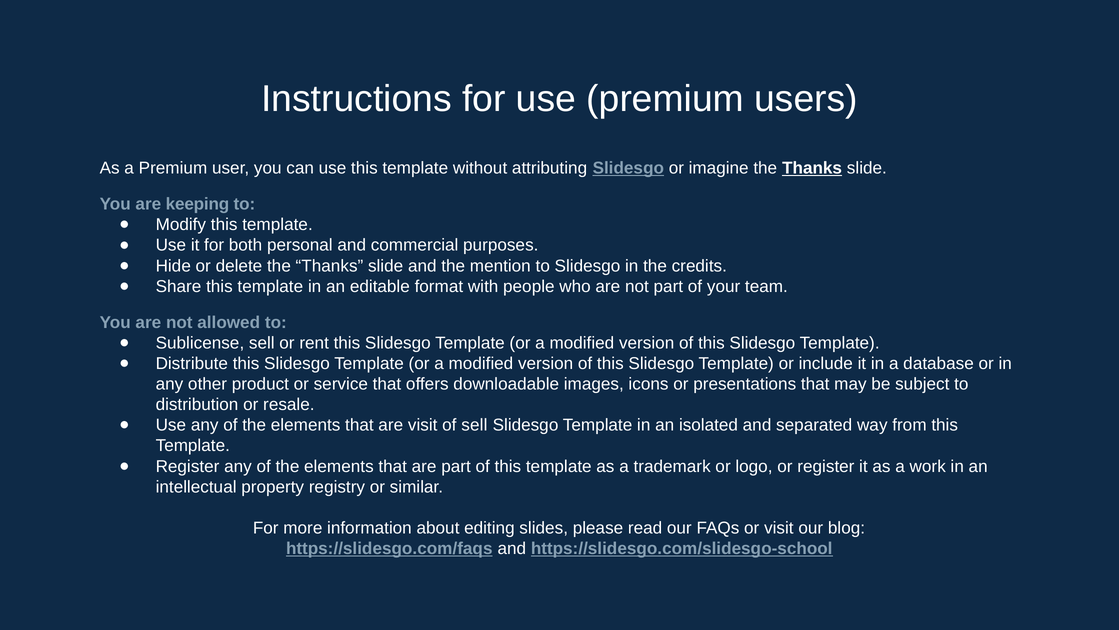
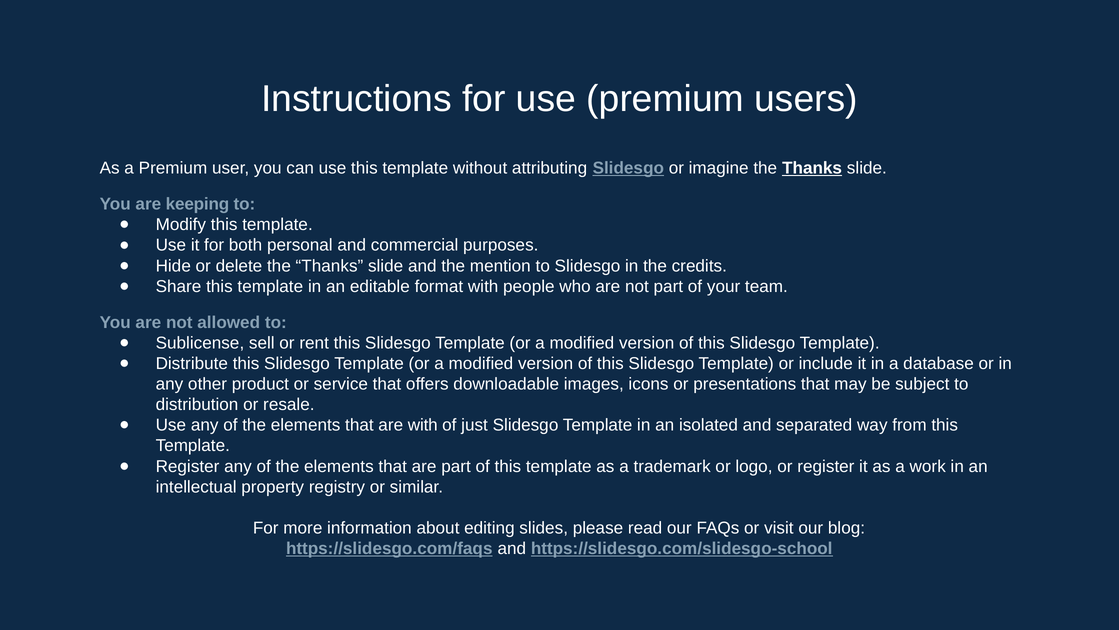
are visit: visit -> with (423, 425)
of sell: sell -> just (475, 425)
